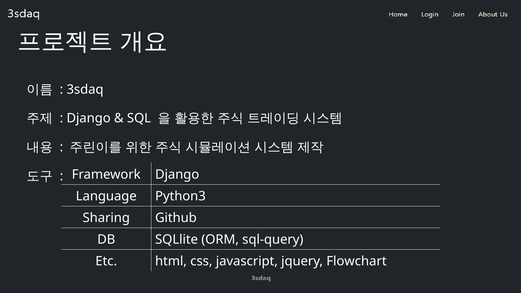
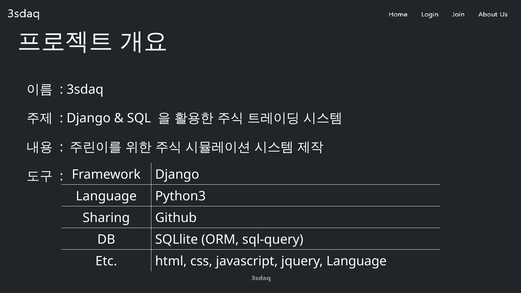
jquery Flowchart: Flowchart -> Language (357, 261)
